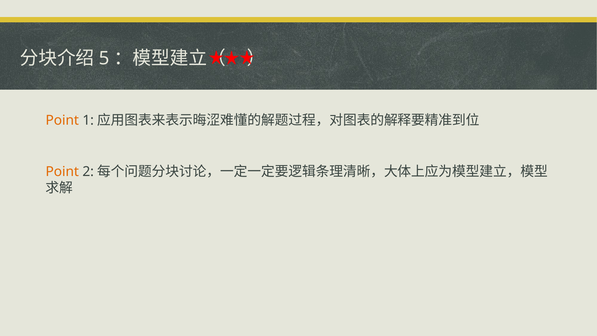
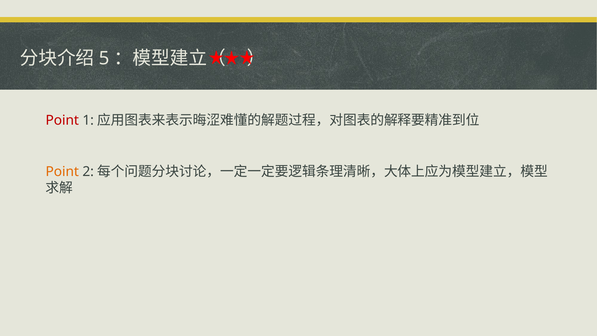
Point colour: orange -> red (62, 120)
